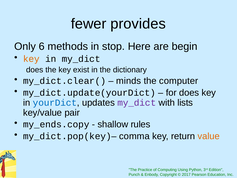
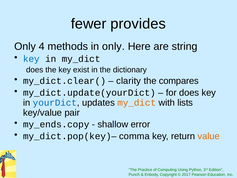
6: 6 -> 4 (42, 46)
in stop: stop -> only (113, 46)
begin: begin -> string (185, 46)
key colour: orange -> blue (31, 59)
minds: minds -> clarity (129, 81)
computer: computer -> compares (179, 81)
my_dict colour: purple -> orange (137, 103)
rules: rules -> error (140, 124)
